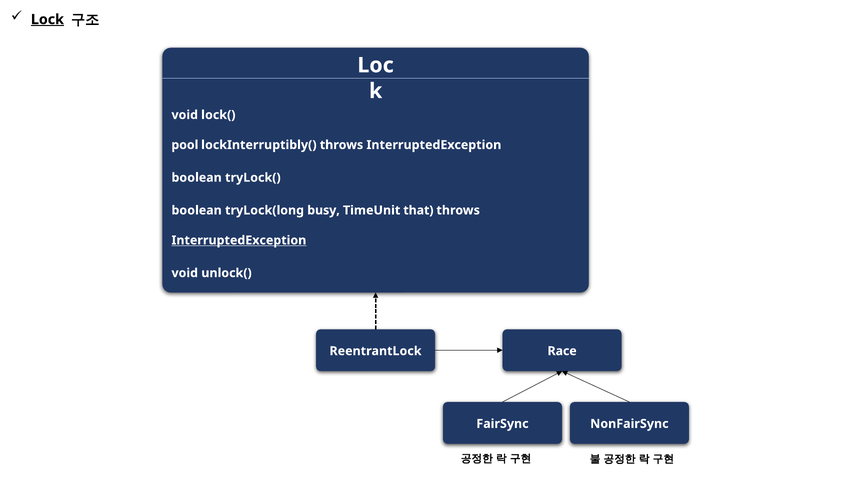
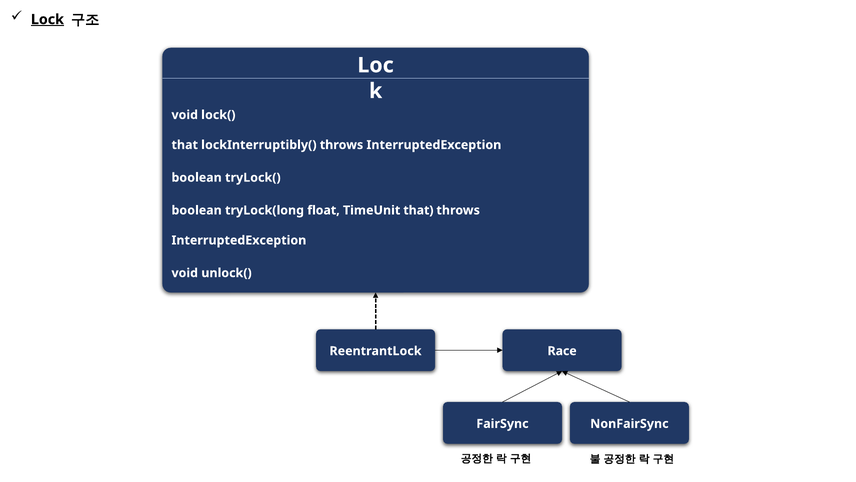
pool: pool -> that (185, 145)
busy: busy -> float (323, 210)
InterruptedException underline: present -> none (239, 240)
